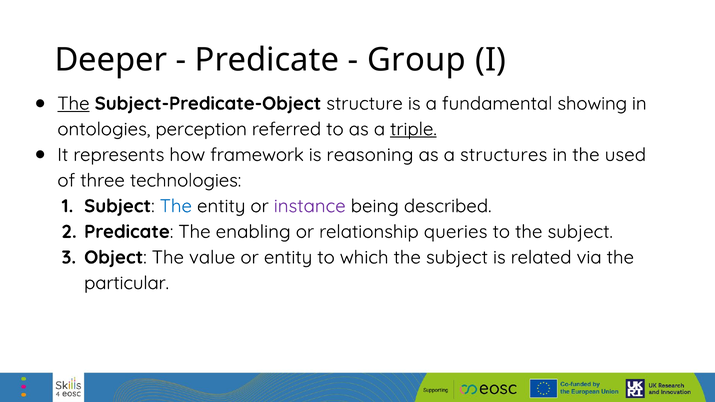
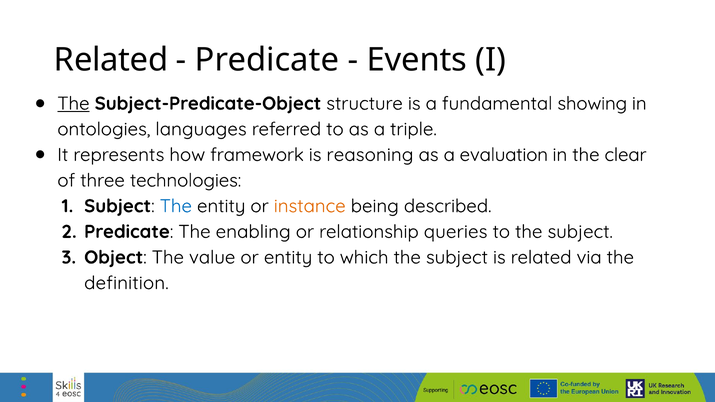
Deeper: Deeper -> Related (111, 60)
Group: Group -> Events (417, 60)
perception: perception -> languages (201, 129)
triple underline: present -> none (413, 129)
structures: structures -> evaluation (504, 155)
used: used -> clear (626, 155)
instance colour: purple -> orange (310, 206)
particular: particular -> definition (126, 283)
